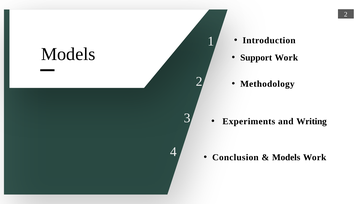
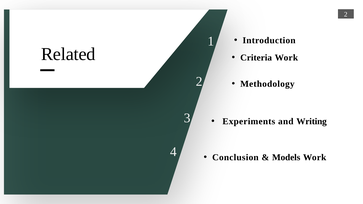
Models: Models -> Related (68, 54)
Support: Support -> Criteria (256, 58)
